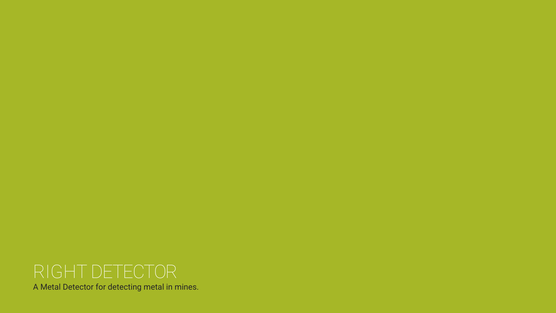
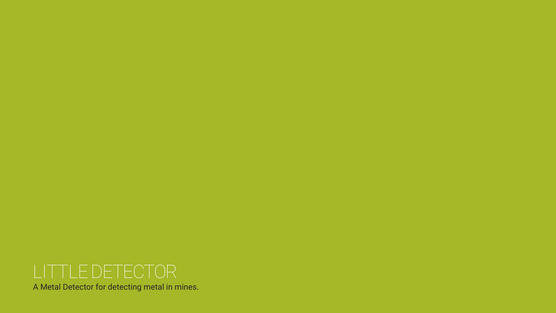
RIGHT: RIGHT -> LITTLE (61, 272)
